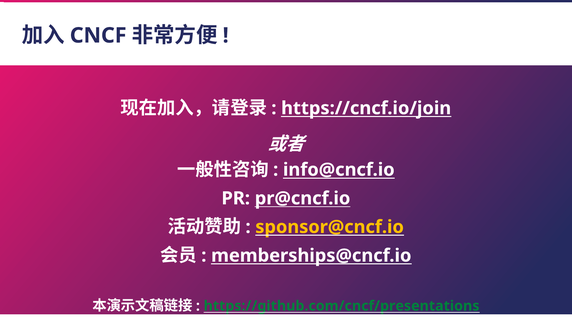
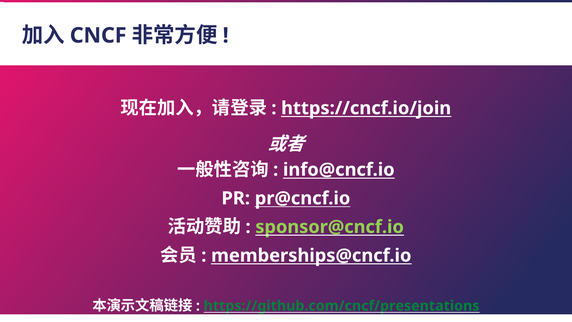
sponsor@cncf.io colour: yellow -> light green (330, 227)
